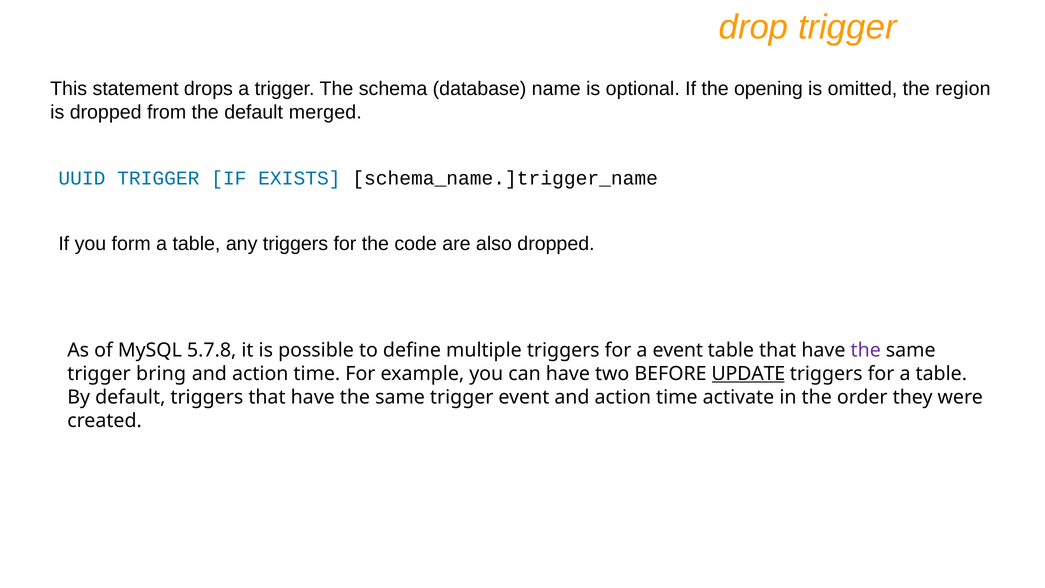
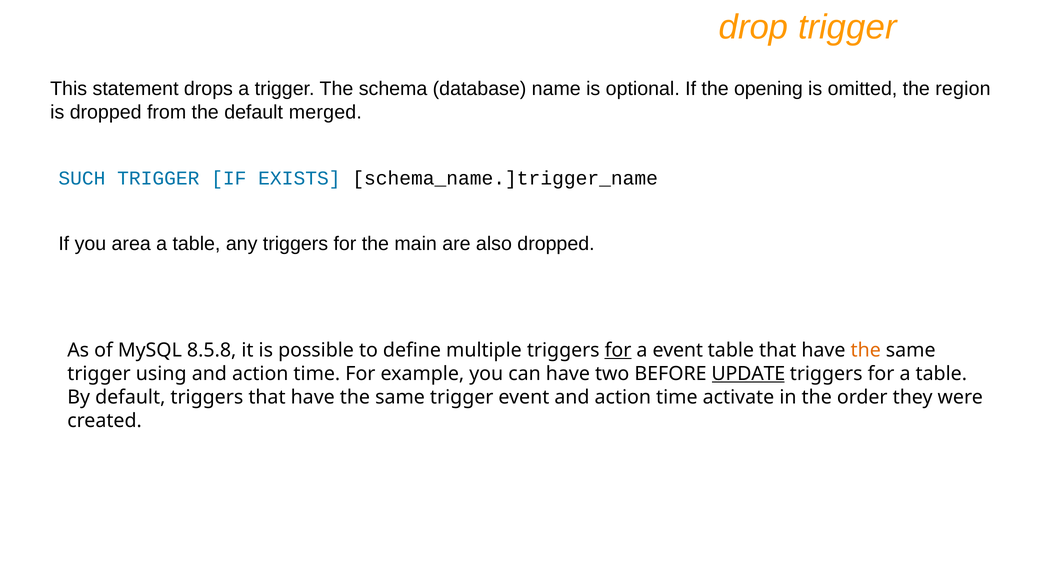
UUID: UUID -> SUCH (82, 178)
form: form -> area (131, 244)
code: code -> main (416, 244)
5.7.8: 5.7.8 -> 8.5.8 (212, 350)
for underline: none -> present (618, 350)
the colour: purple -> orange (866, 350)
bring: bring -> using (161, 374)
